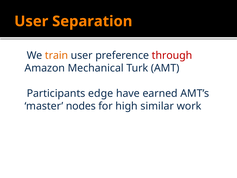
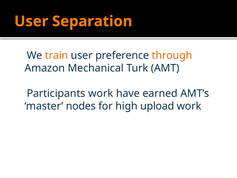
through colour: red -> orange (172, 55)
edge: edge -> work (101, 93)
similar: similar -> upload (157, 106)
